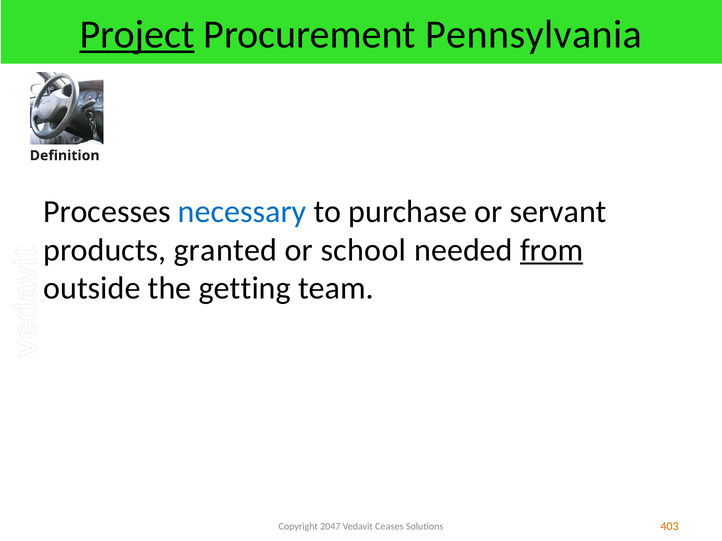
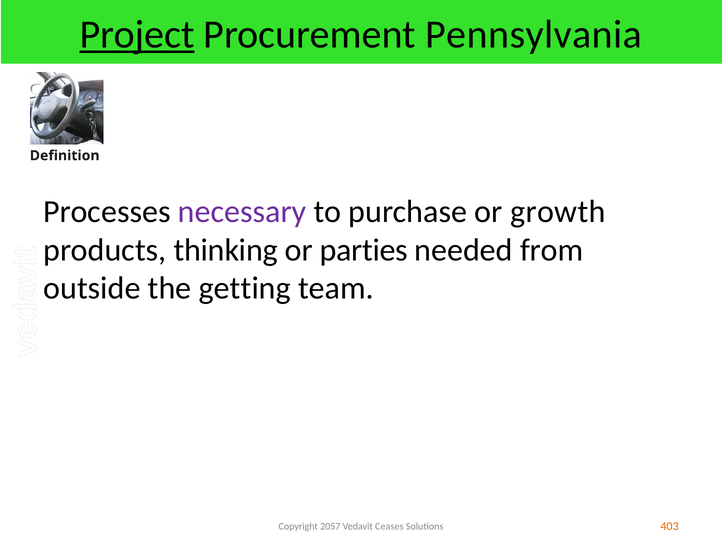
necessary colour: blue -> purple (242, 212)
servant: servant -> growth (558, 212)
granted: granted -> thinking (226, 250)
school: school -> parties (364, 250)
from underline: present -> none (552, 250)
2047: 2047 -> 2057 (330, 527)
